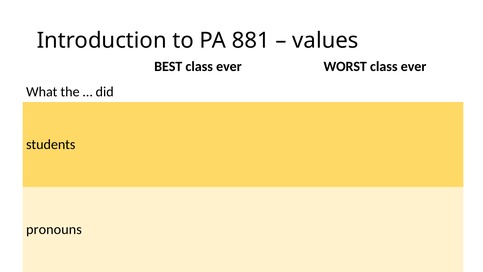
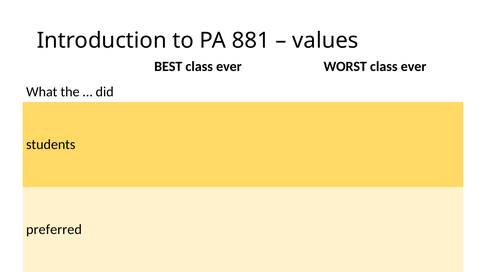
pronouns: pronouns -> preferred (54, 229)
